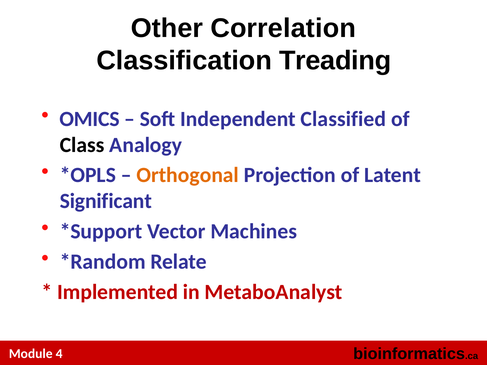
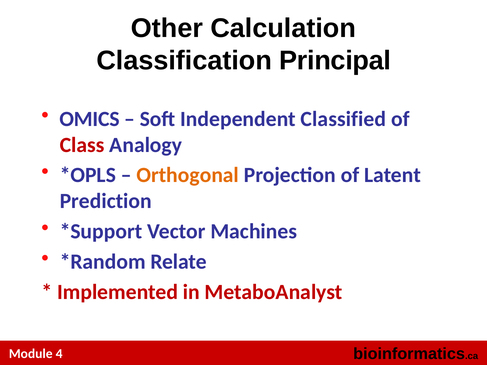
Correlation: Correlation -> Calculation (283, 28)
Treading: Treading -> Principal (335, 61)
Class colour: black -> red (82, 145)
Significant: Significant -> Prediction (106, 201)
